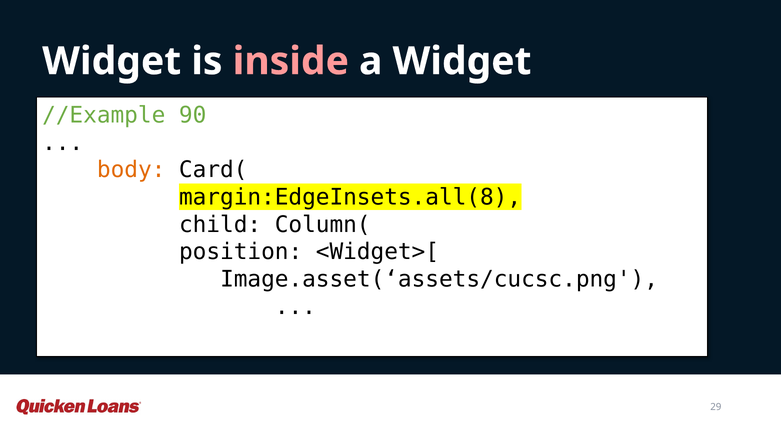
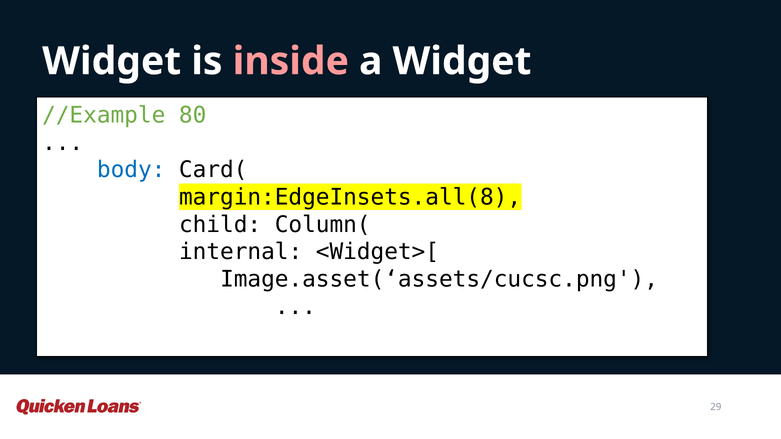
90: 90 -> 80 (193, 115)
body colour: orange -> blue (131, 170)
position: position -> internal (241, 252)
